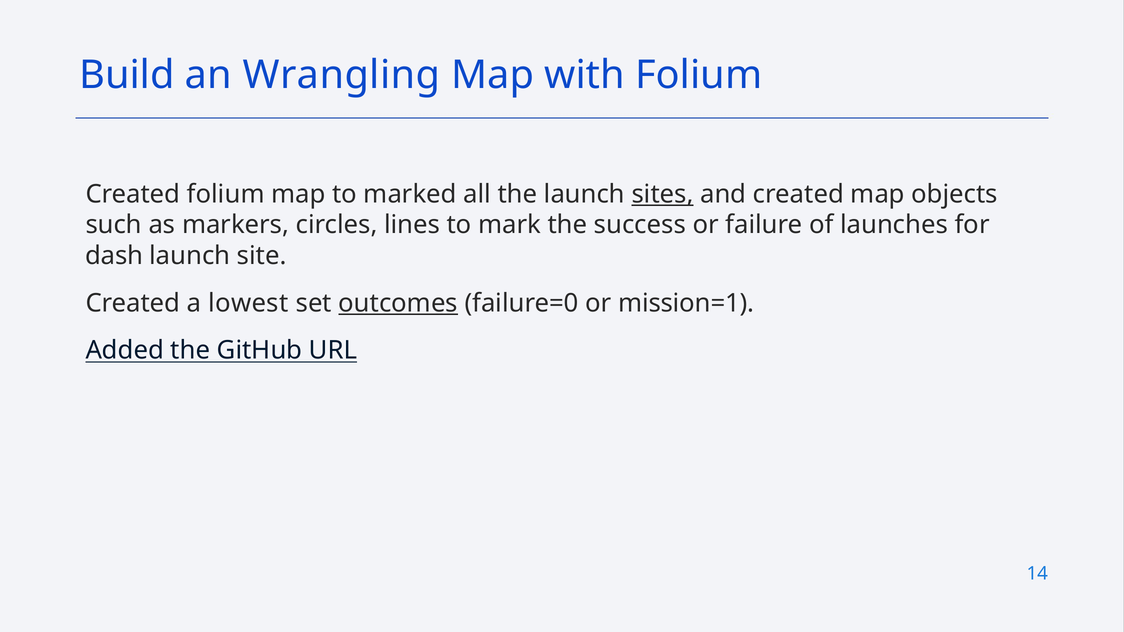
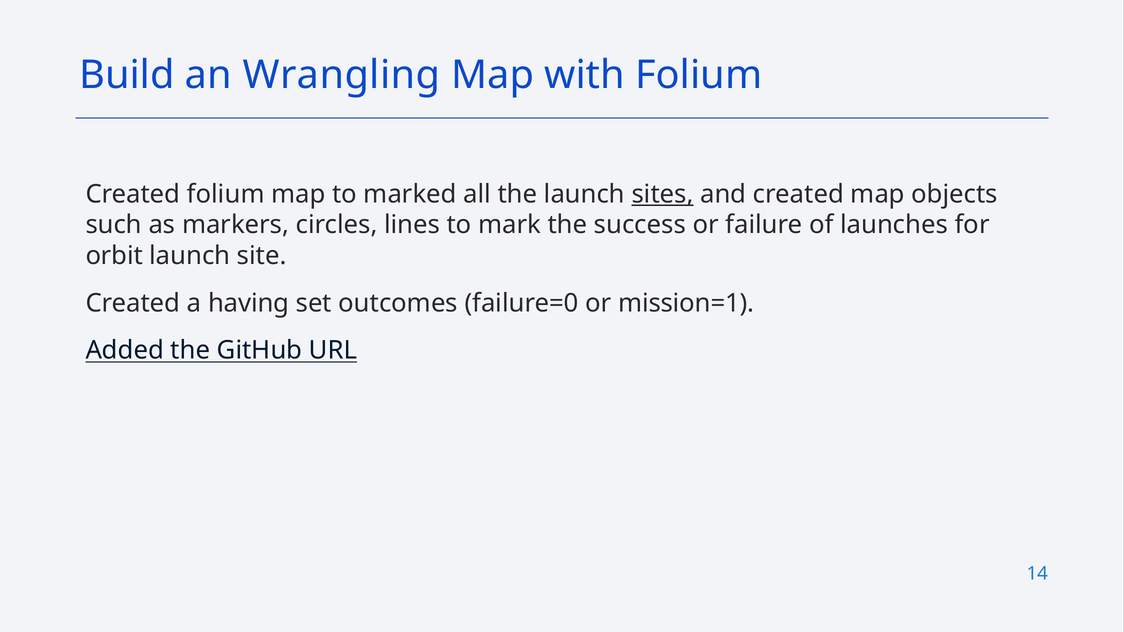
dash: dash -> orbit (114, 256)
lowest: lowest -> having (249, 303)
outcomes underline: present -> none (398, 303)
